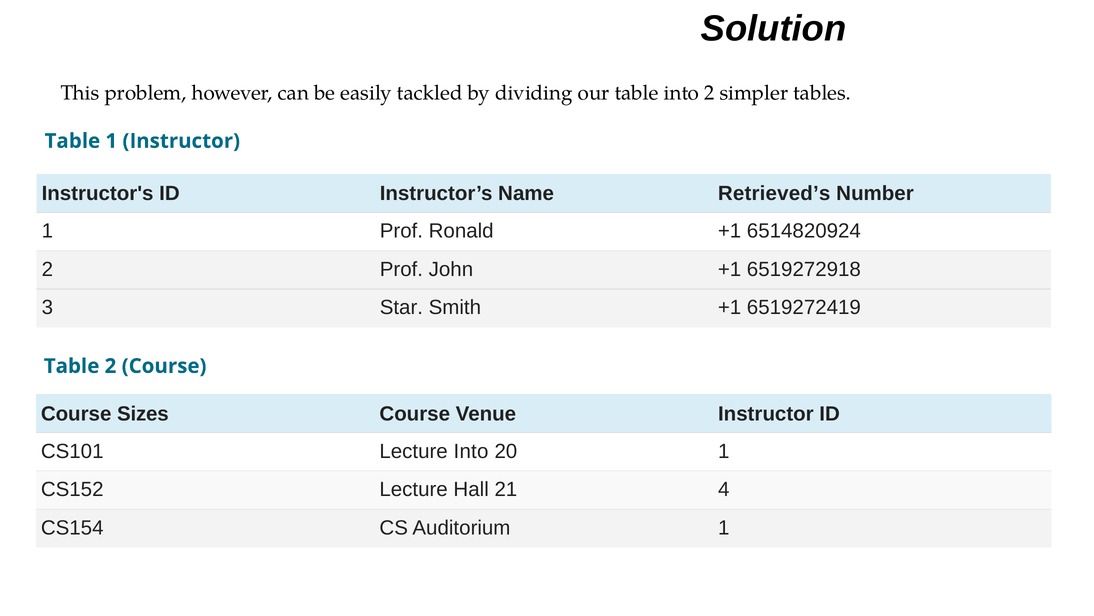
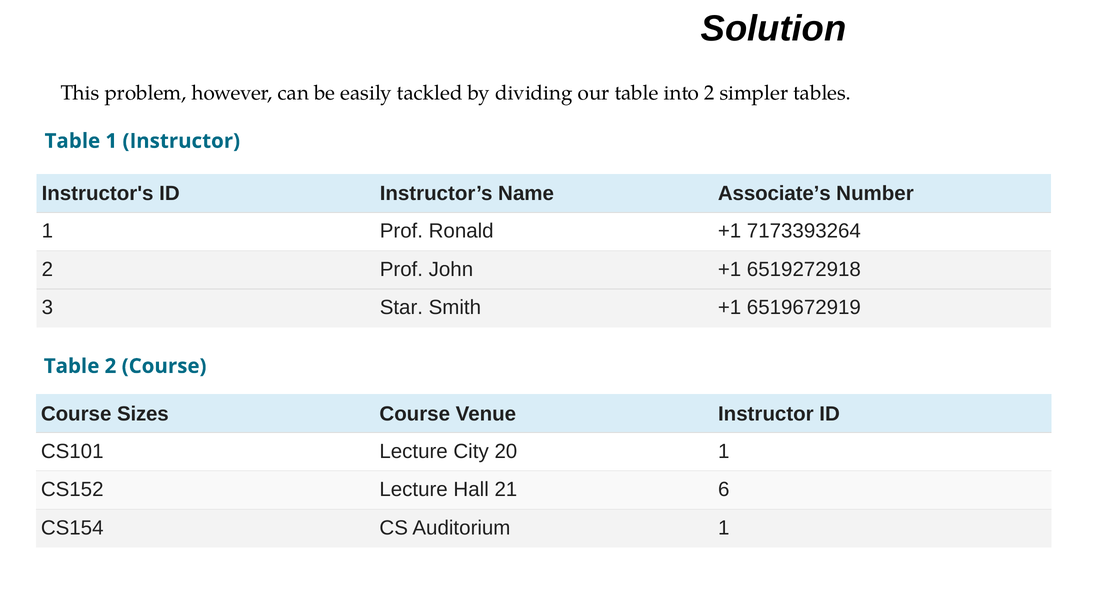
Retrieved’s: Retrieved’s -> Associate’s (774, 193)
6514820924: 6514820924 -> 7173393264 (804, 231)
6519272419: 6519272419 -> 6519672919 (804, 307)
Lecture Into: Into -> City (471, 451)
4: 4 -> 6 (724, 489)
